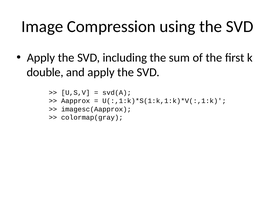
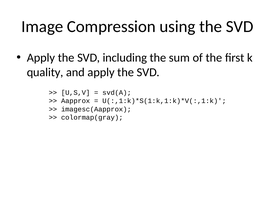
double: double -> quality (45, 72)
